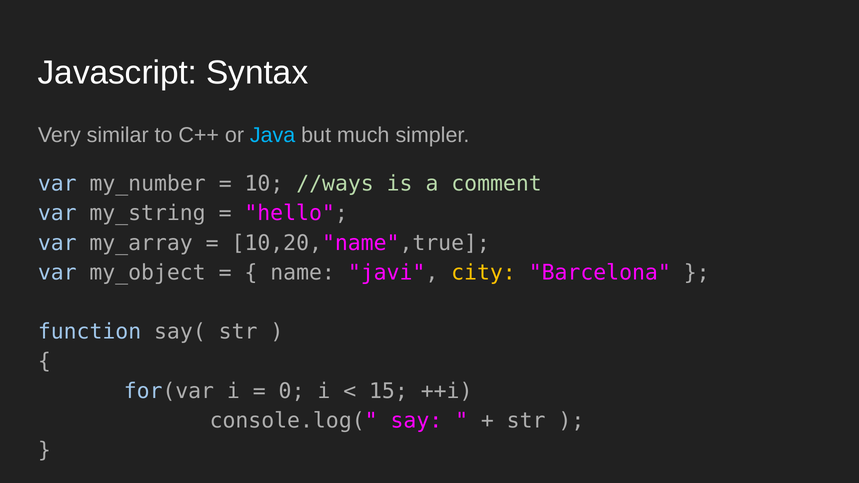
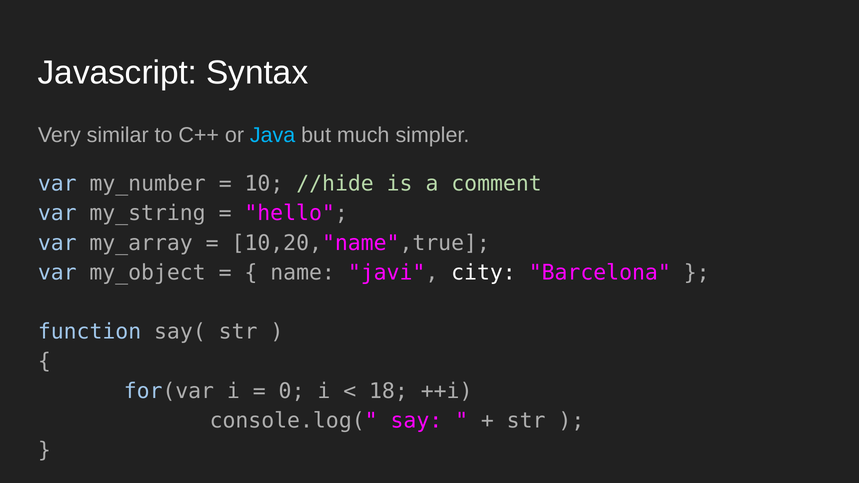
//ways: //ways -> //hide (335, 184)
city colour: yellow -> white (483, 273)
15: 15 -> 18 (388, 391)
